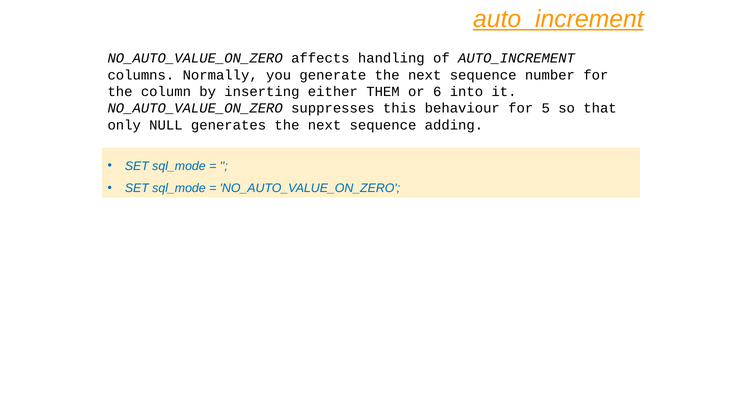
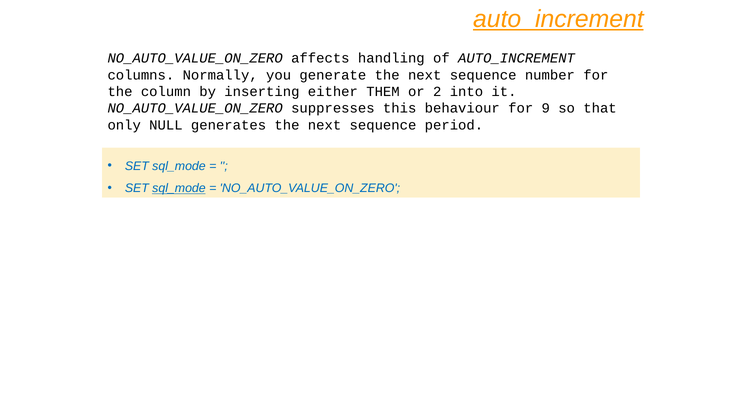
6: 6 -> 2 (437, 92)
5: 5 -> 9 (546, 109)
adding: adding -> period (454, 125)
sql_mode underline: none -> present (179, 189)
